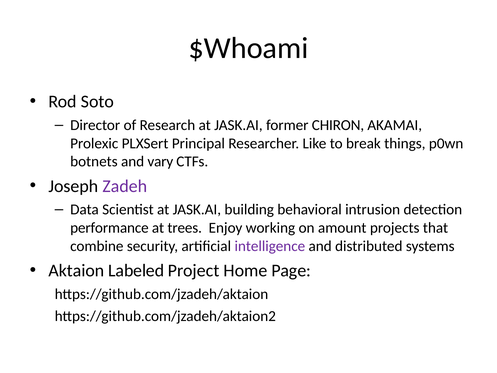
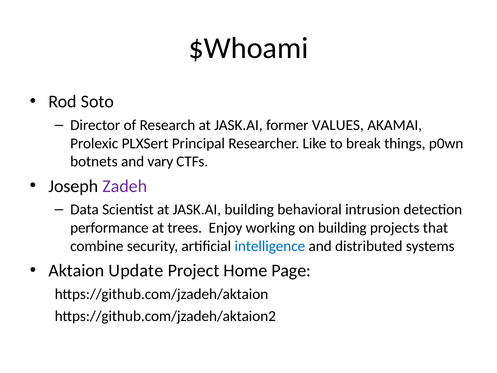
CHIRON: CHIRON -> VALUES (338, 125)
on amount: amount -> building (342, 228)
intelligence colour: purple -> blue (270, 246)
Labeled: Labeled -> Update (136, 270)
